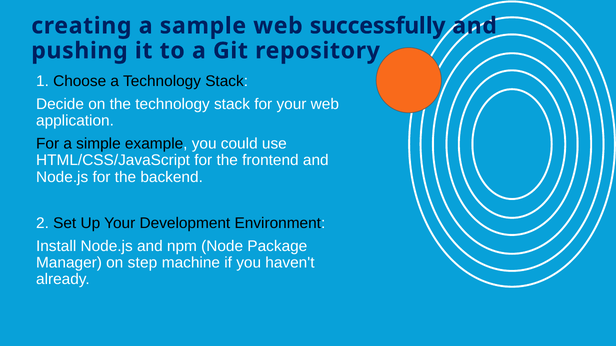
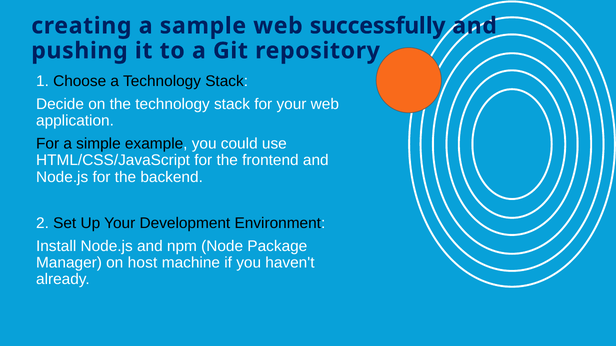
step: step -> host (143, 263)
